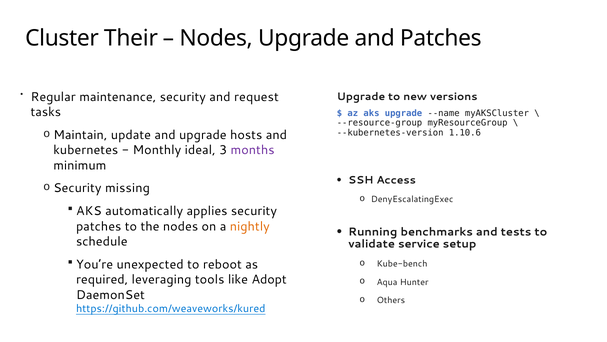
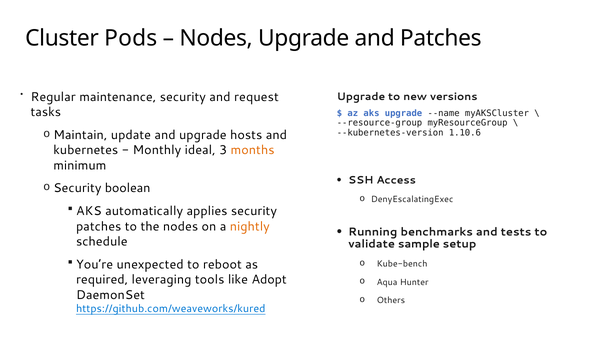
Their: Their -> Pods (131, 38)
months colour: purple -> orange (253, 150)
missing: missing -> boolean (128, 188)
service: service -> sample (419, 244)
